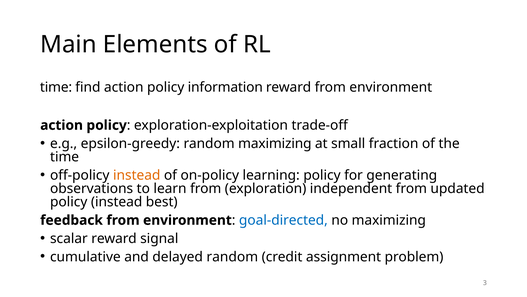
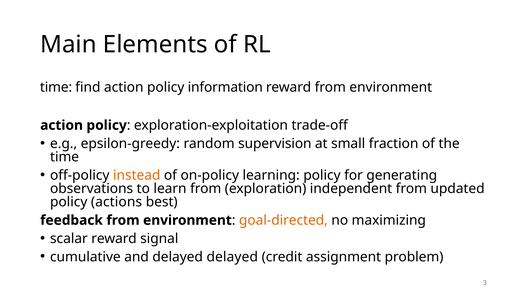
random maximizing: maximizing -> supervision (275, 143)
policy instead: instead -> actions (117, 202)
goal-directed colour: blue -> orange (283, 220)
delayed random: random -> delayed (232, 256)
